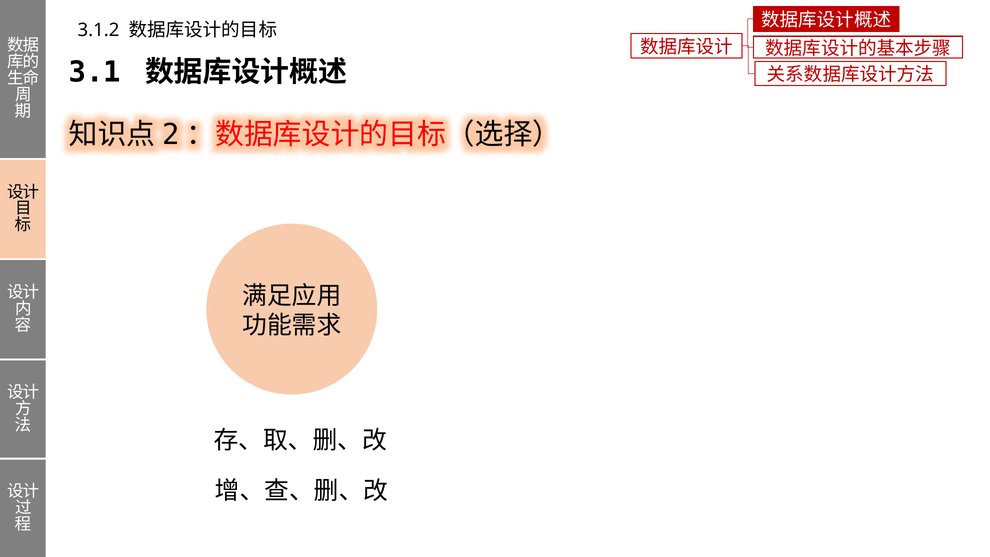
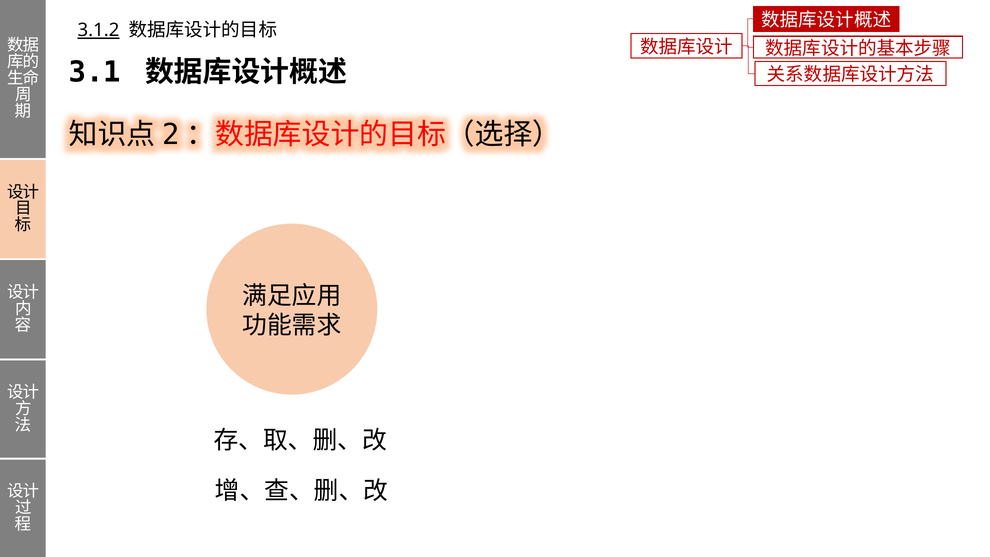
3.1.2 underline: none -> present (98, 30)
